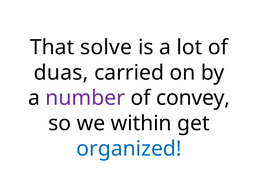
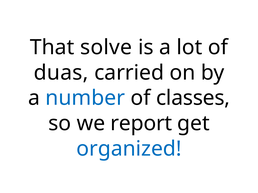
number colour: purple -> blue (85, 98)
convey: convey -> classes (193, 98)
within: within -> report (141, 124)
